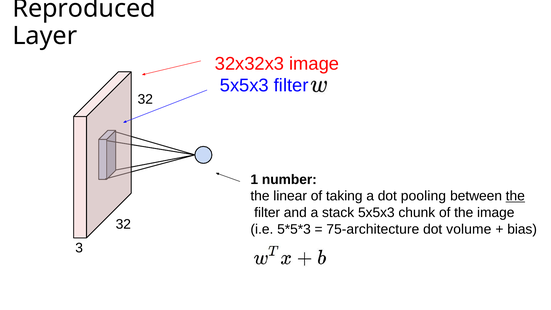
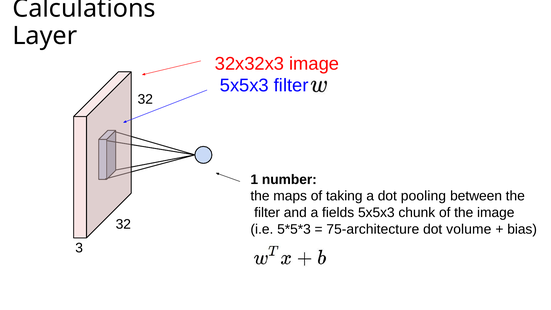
Reproduced: Reproduced -> Calculations (84, 9)
linear: linear -> maps (290, 196)
the underline: present -> none (515, 196)
stack: stack -> fields (338, 213)
